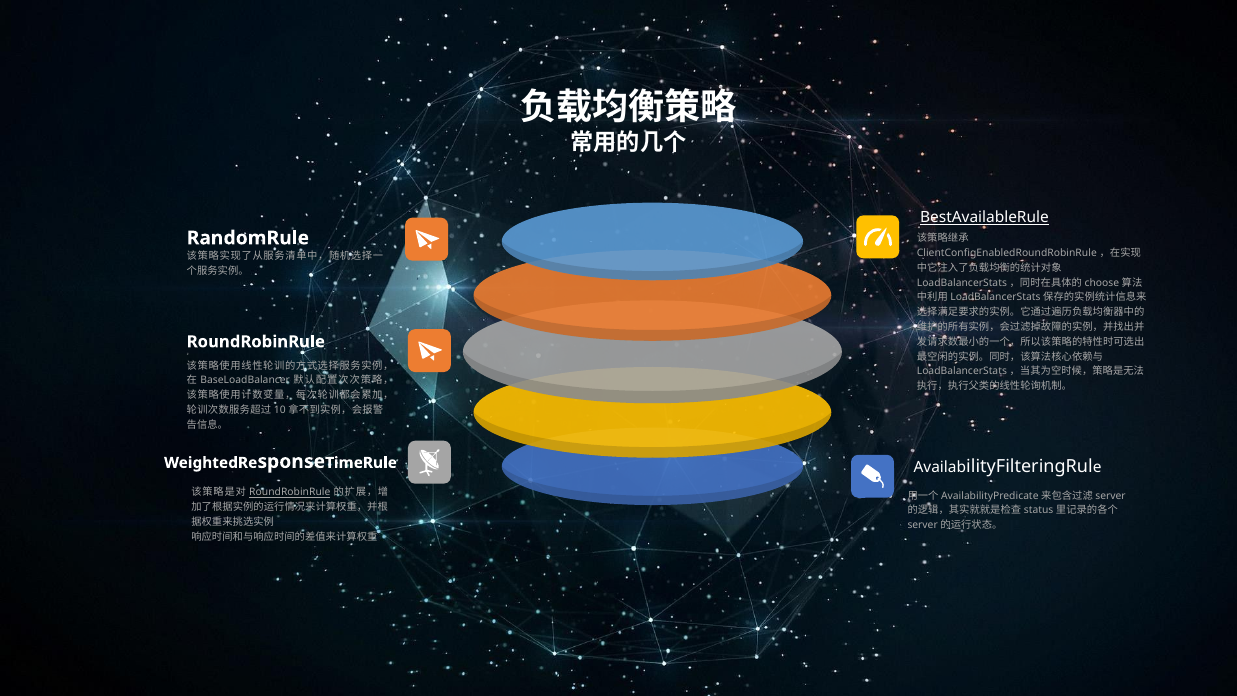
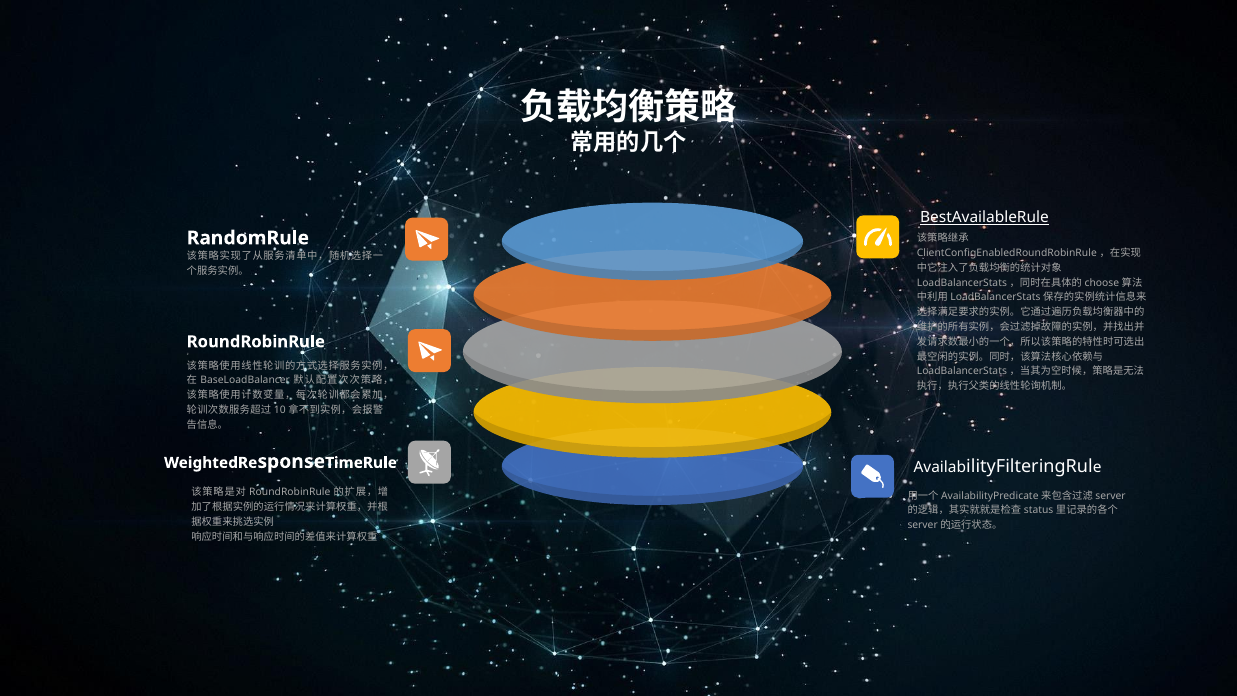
RoundRobinRule underline: present -> none (290, 492)
